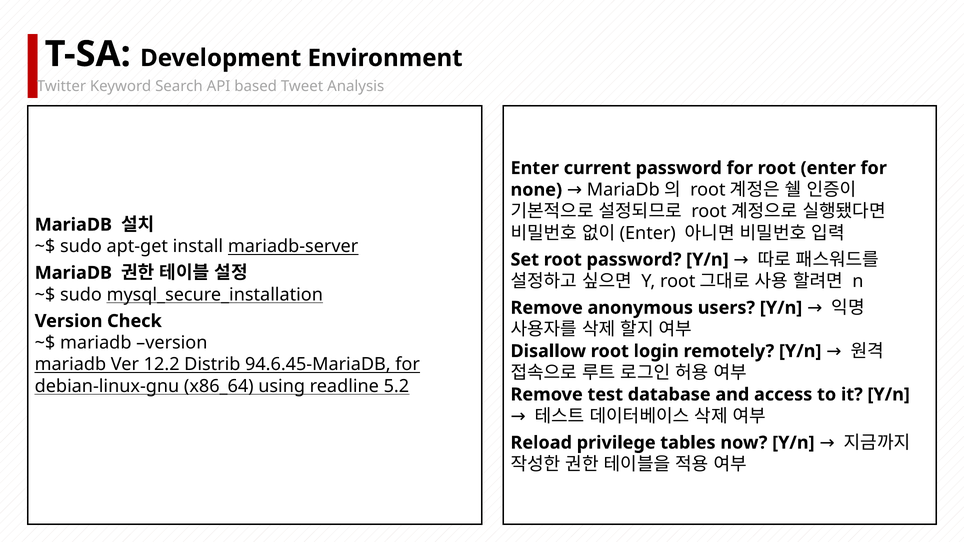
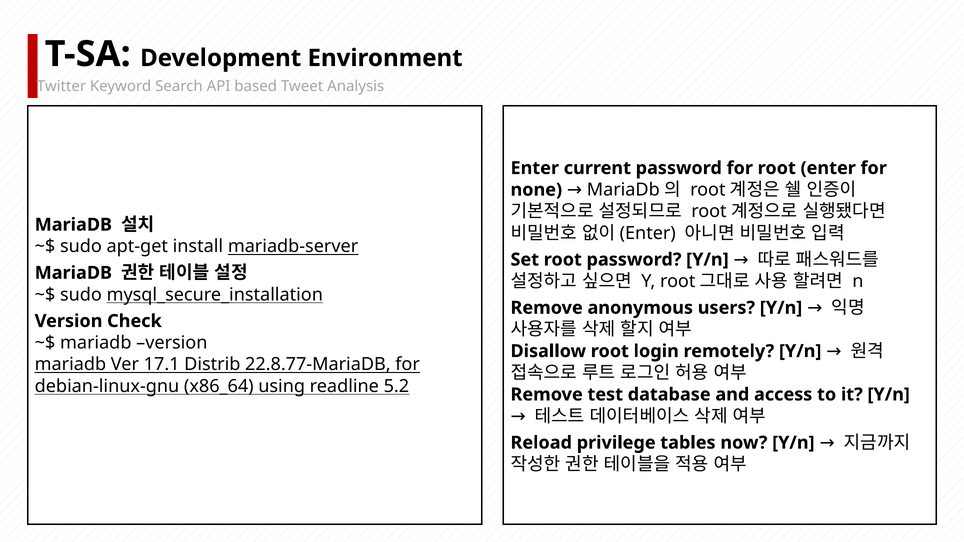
12.2: 12.2 -> 17.1 (162, 365)
94.6.45-MariaDB: 94.6.45-MariaDB -> 22.8.77-MariaDB (318, 365)
